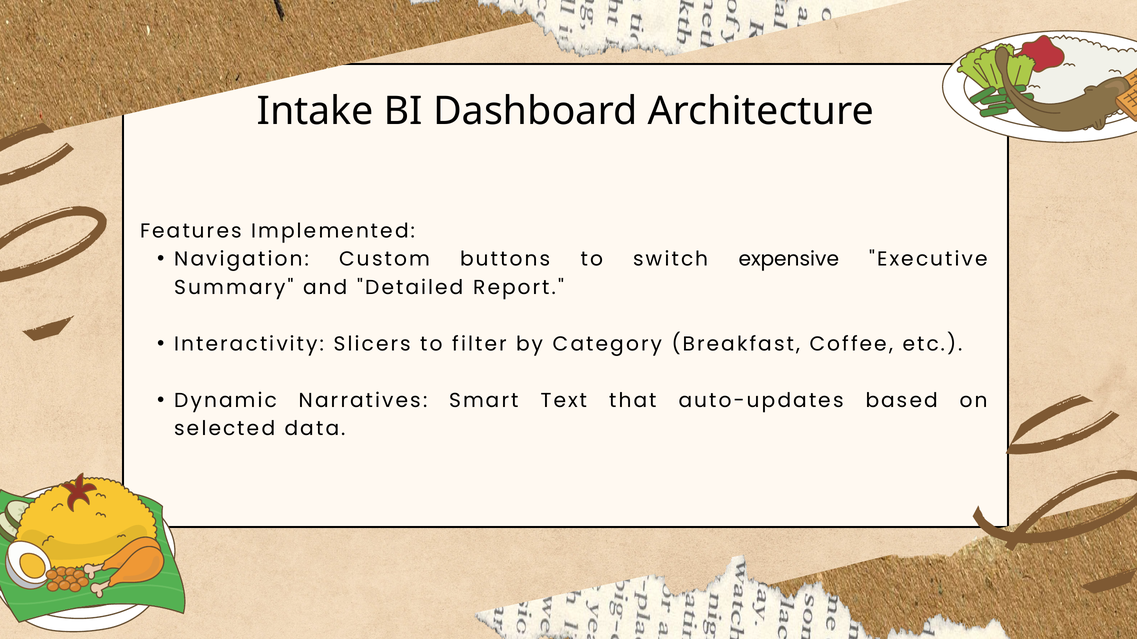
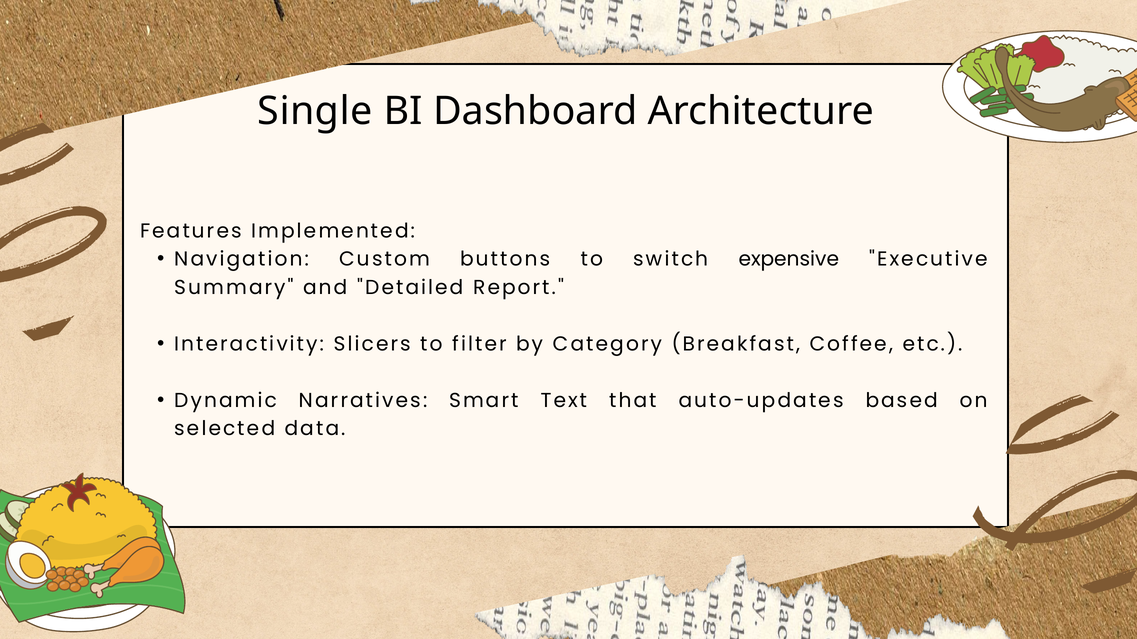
Intake: Intake -> Single (315, 112)
